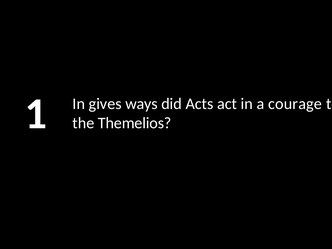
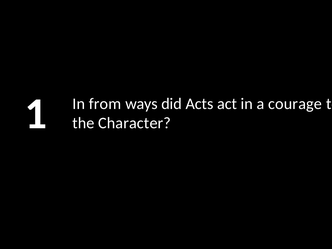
gives: gives -> from (105, 104)
Themelios: Themelios -> Character (134, 123)
